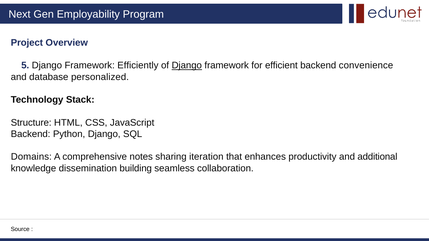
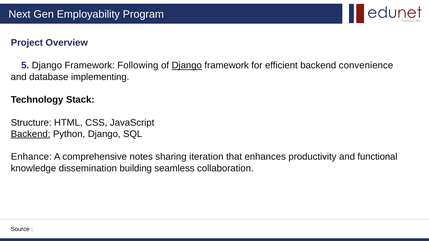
Efficiently: Efficiently -> Following (138, 66)
personalized: personalized -> implementing (100, 77)
Backend underline: none -> present (31, 134)
Domains: Domains -> Enhance (31, 157)
additional: additional -> functional (377, 157)
